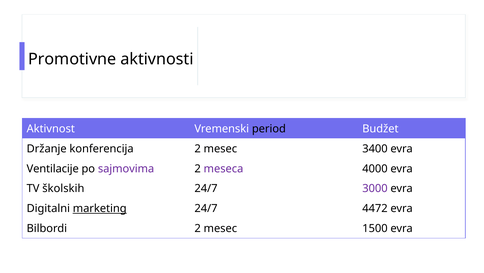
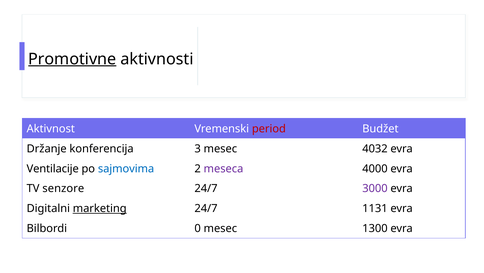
Promotivne underline: none -> present (72, 59)
period colour: black -> red (269, 128)
konferencija 2: 2 -> 3 (198, 148)
3400: 3400 -> 4032 (375, 148)
sajmovima colour: purple -> blue (126, 168)
školskih: školskih -> senzore (63, 188)
4472: 4472 -> 1131 (375, 208)
Bilbordi 2: 2 -> 0 (198, 228)
1500: 1500 -> 1300 (375, 228)
